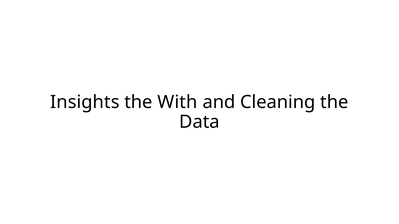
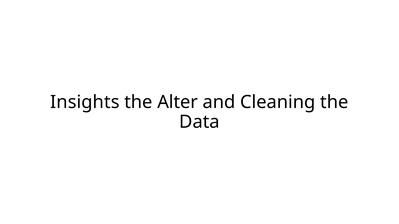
With: With -> Alter (178, 102)
